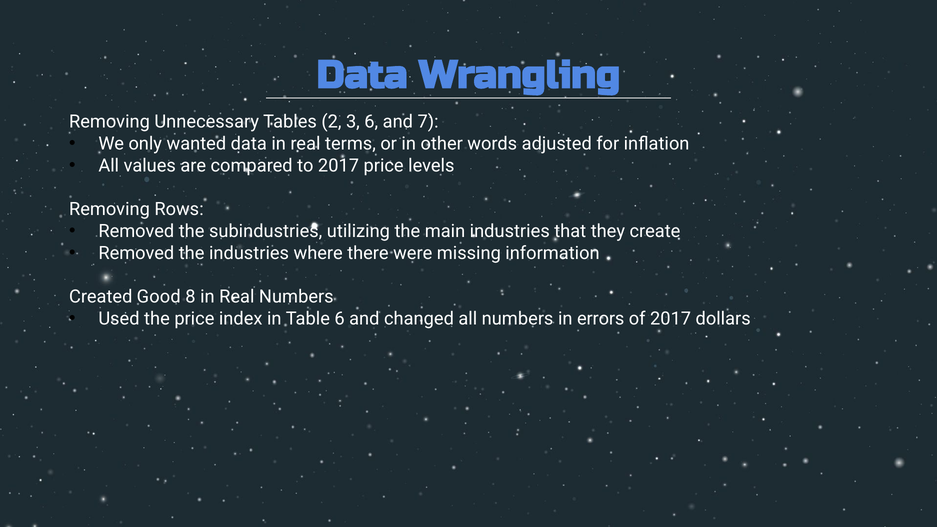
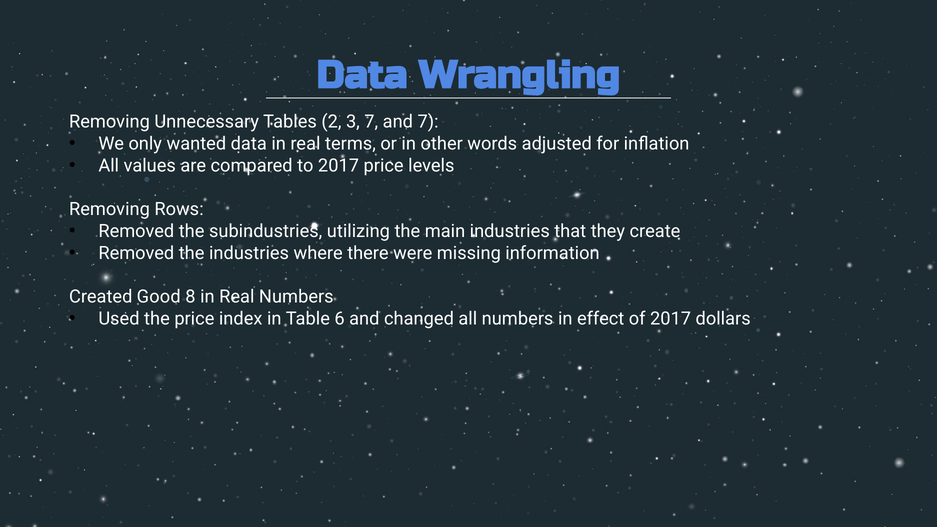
3 6: 6 -> 7 (371, 122)
errors: errors -> effect (601, 319)
